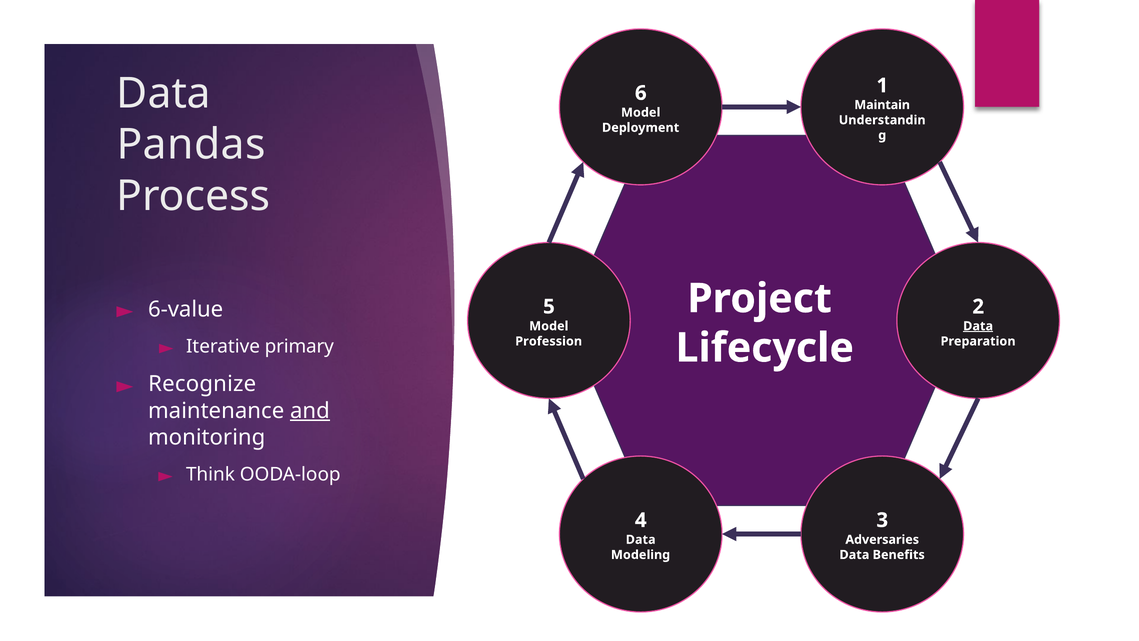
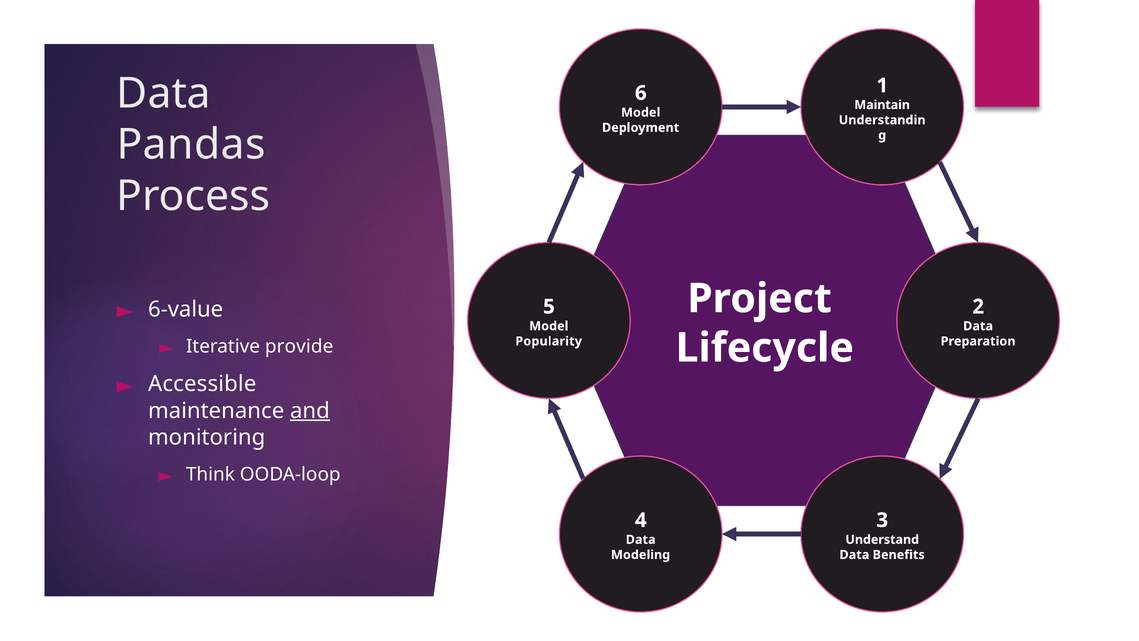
Data underline: present -> none (978, 326)
primary: primary -> provide (299, 346)
Profession: Profession -> Popularity (549, 341)
Recognize: Recognize -> Accessible (202, 384)
Adversaries: Adversaries -> Understand (882, 539)
